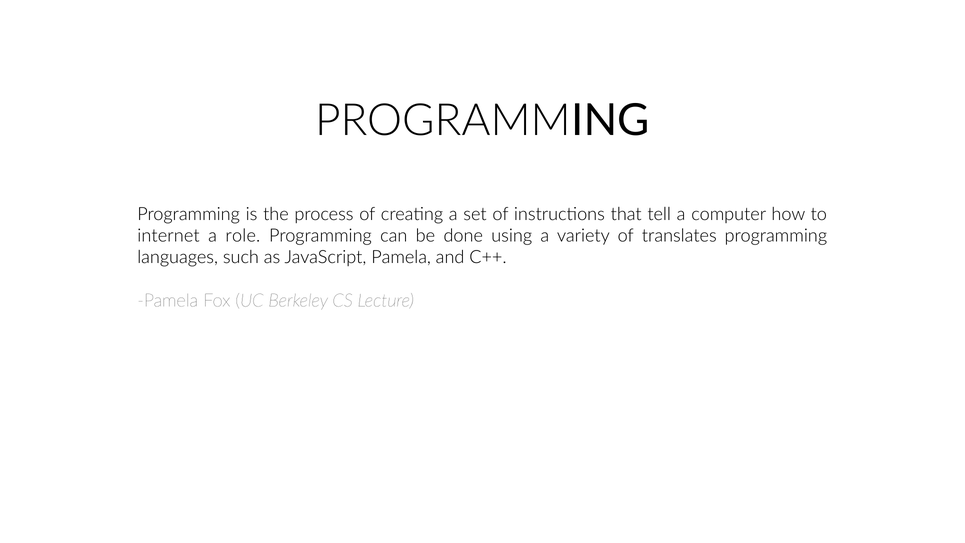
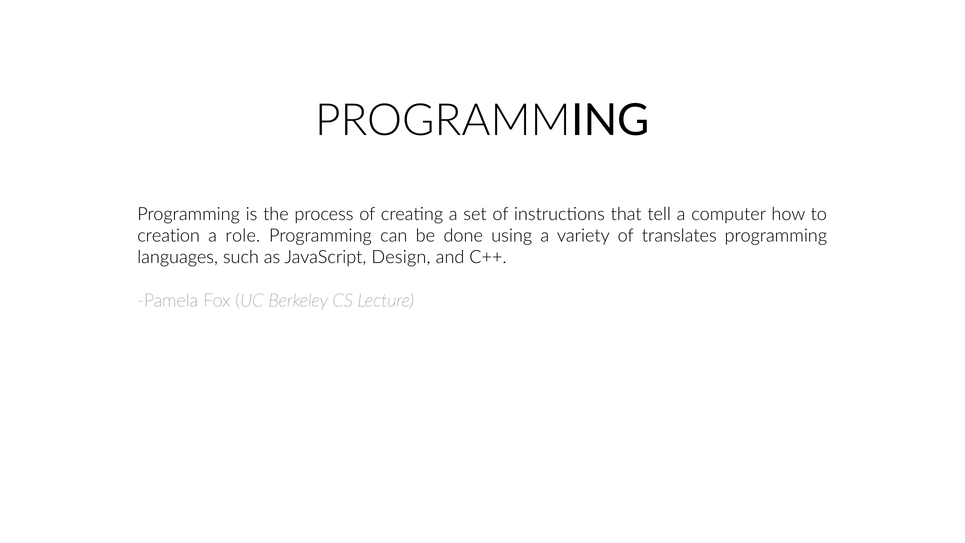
internet: internet -> creation (169, 236)
JavaScript Pamela: Pamela -> Design (401, 257)
